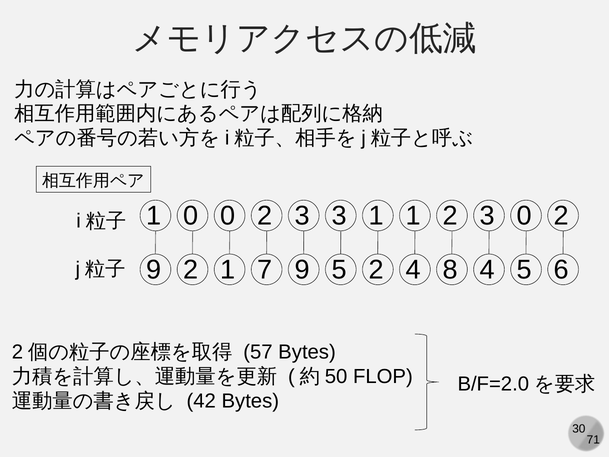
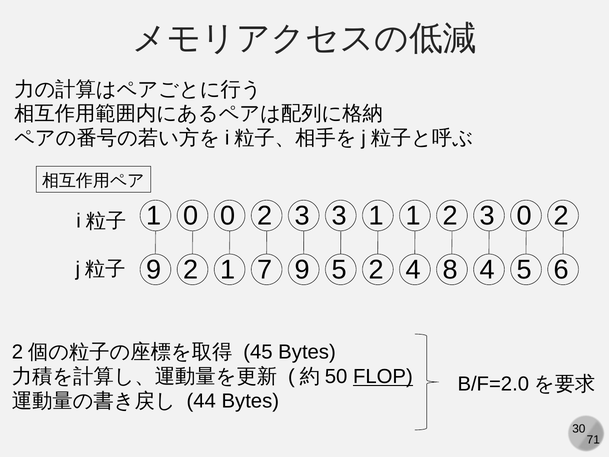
57: 57 -> 45 (258, 352)
FLOP underline: none -> present (383, 376)
42: 42 -> 44 (201, 401)
